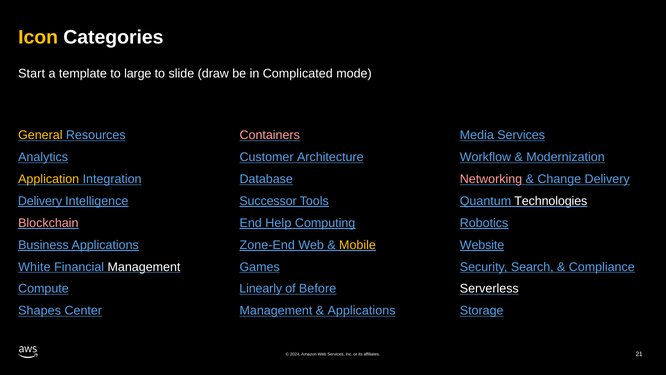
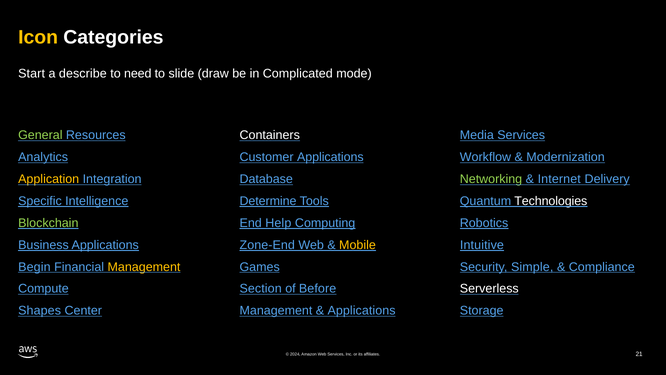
template: template -> describe (83, 74)
large: large -> need (138, 74)
General colour: yellow -> light green (40, 135)
Containers colour: pink -> white (270, 135)
Customer Architecture: Architecture -> Applications (330, 157)
Networking colour: pink -> light green (491, 179)
Change: Change -> Internet (559, 179)
Delivery: Delivery -> Specific (40, 201)
Successor: Successor -> Determine (268, 201)
Blockchain colour: pink -> light green (48, 223)
Website: Website -> Intuitive (482, 245)
White: White -> Begin (34, 267)
Management colour: white -> yellow (144, 267)
Search: Search -> Simple (532, 267)
Linearly: Linearly -> Section (261, 289)
